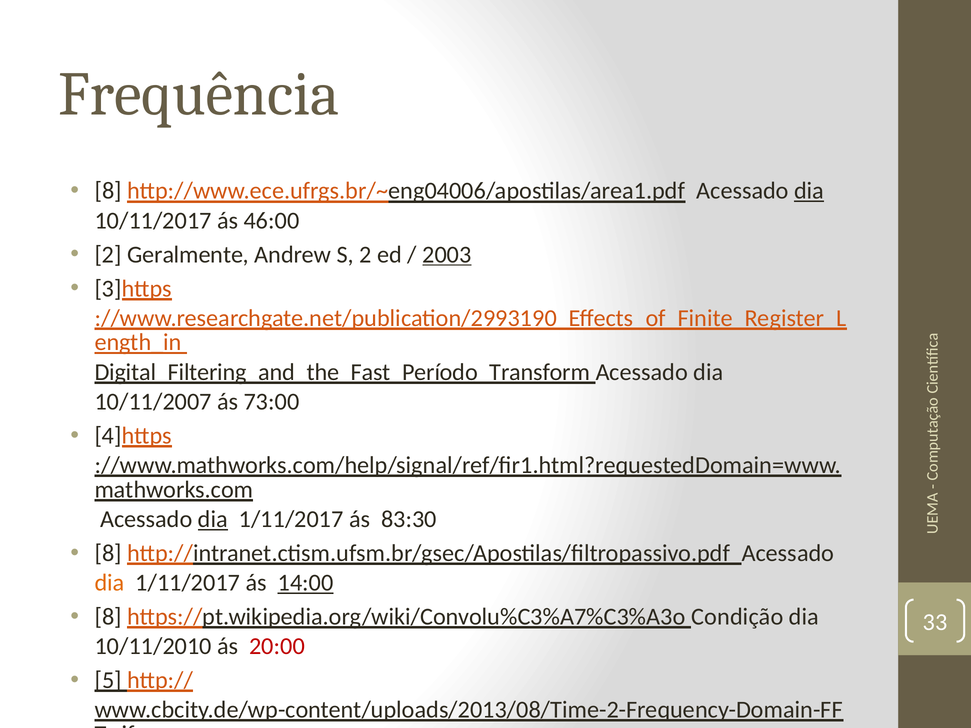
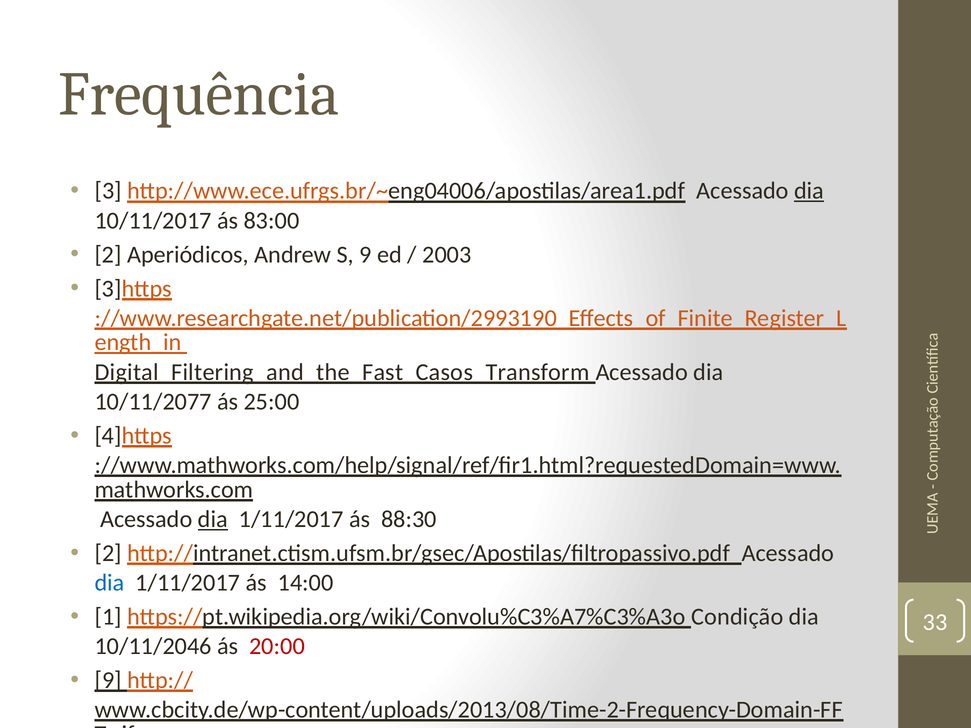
8: 8 -> 3 (108, 191)
46:00: 46:00 -> 83:00 (272, 221)
Geralmente: Geralmente -> Aperiódicos (188, 255)
S 2: 2 -> 9 (366, 255)
2003 underline: present -> none (447, 255)
Digital_Filtering_and_the_Fast_Período_Transform: Digital_Filtering_and_the_Fast_Período_Transform -> Digital_Filtering_and_the_Fast_Casos_Transform (342, 372)
10/11/2007: 10/11/2007 -> 10/11/2077 (153, 402)
73:00: 73:00 -> 25:00 (272, 402)
83:30: 83:30 -> 88:30 (409, 519)
8: 8 -> 2 (108, 553)
dia colour: orange -> blue (110, 583)
14:00 underline: present -> none (306, 583)
8: 8 -> 1 (108, 617)
10/11/2010: 10/11/2010 -> 10/11/2046 (153, 647)
5: 5 -> 9 (108, 681)
